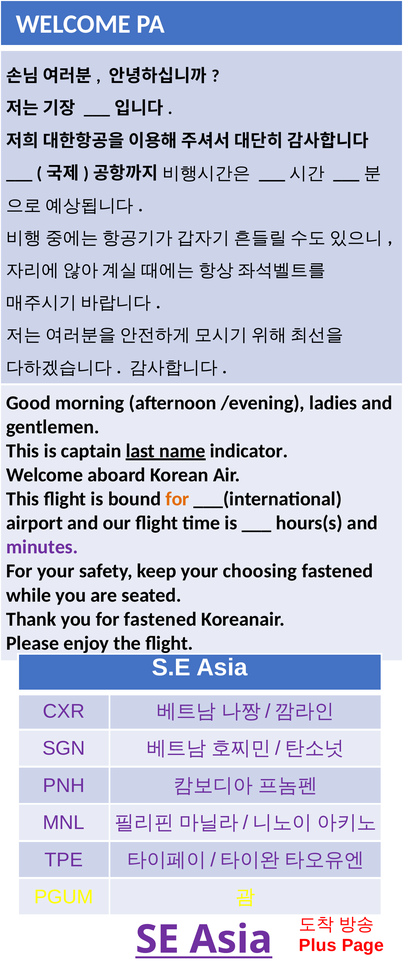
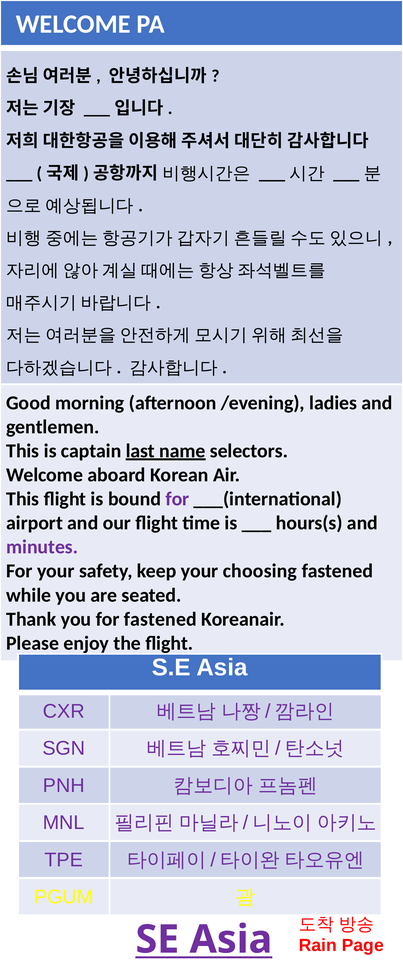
indicator: indicator -> selectors (249, 451)
for colour: orange -> purple (177, 499)
Plus: Plus -> Rain (318, 946)
